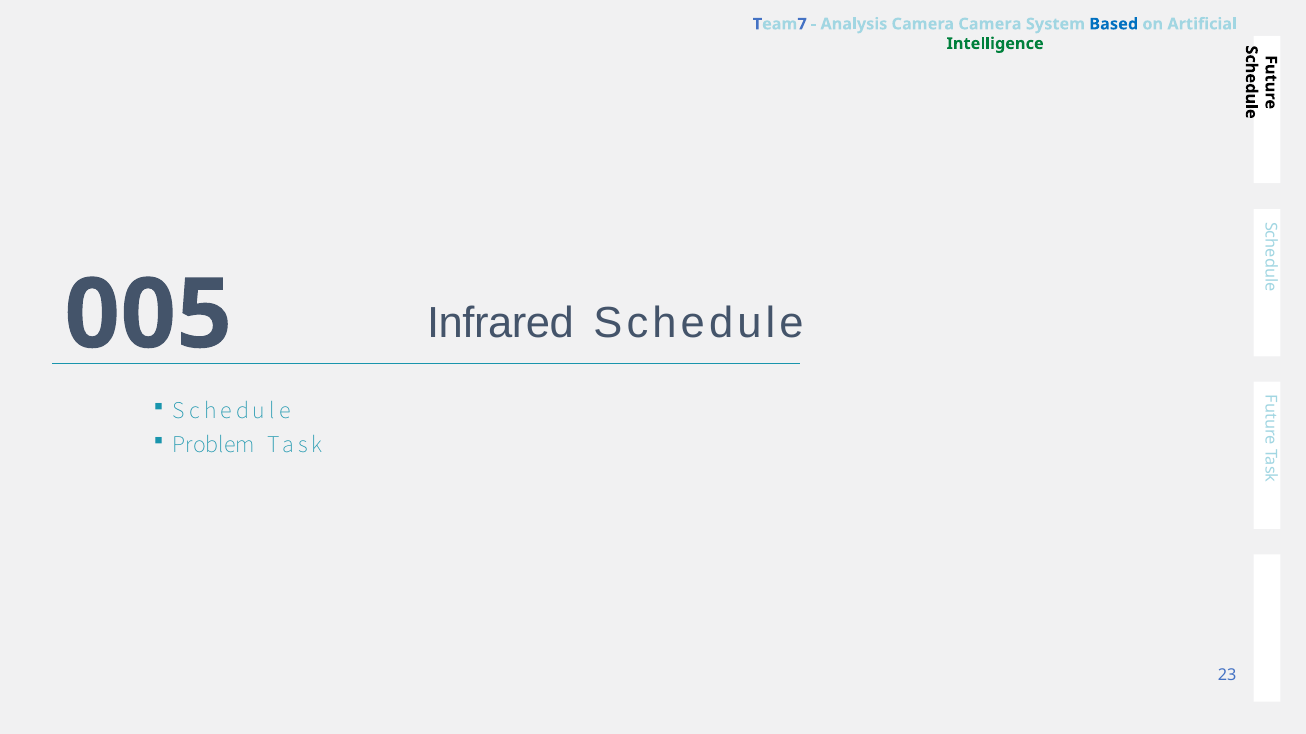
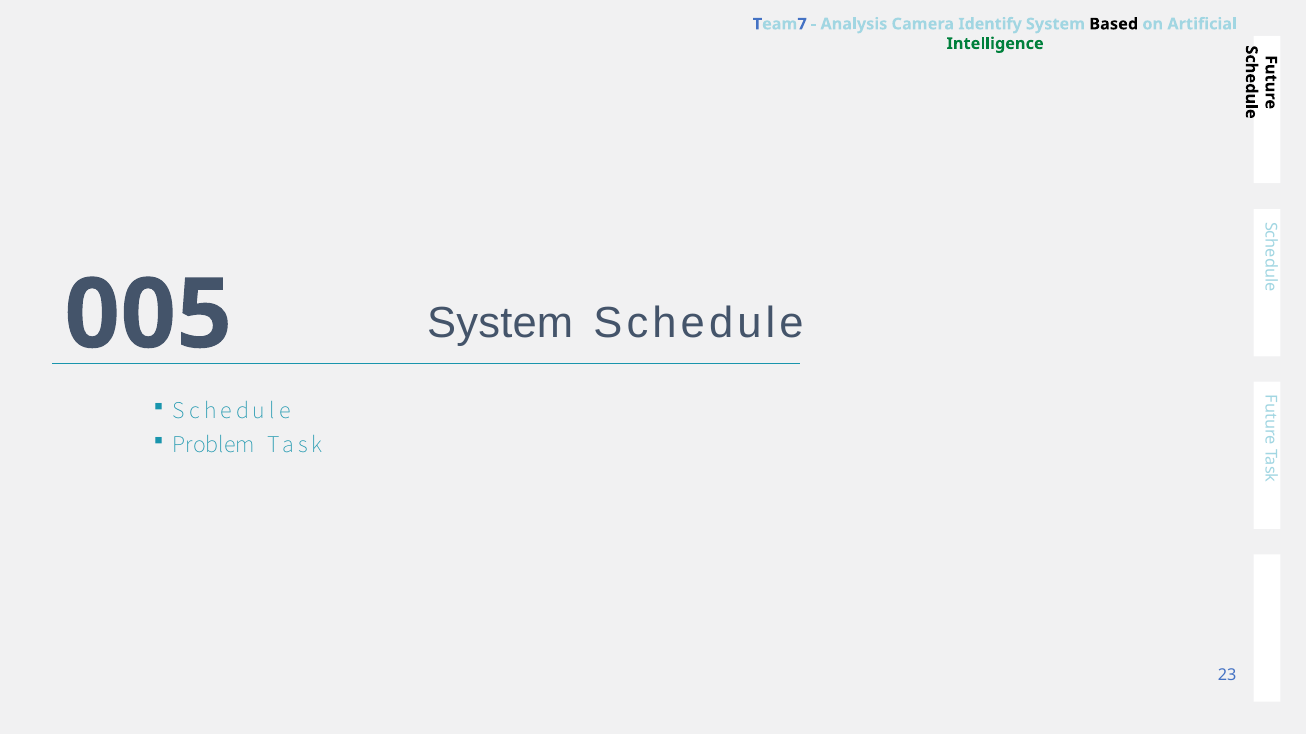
Camera Camera: Camera -> Identify (990, 24)
Based colour: blue -> black (1114, 24)
005 Infrared: Infrared -> System (500, 324)
